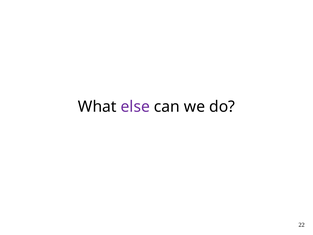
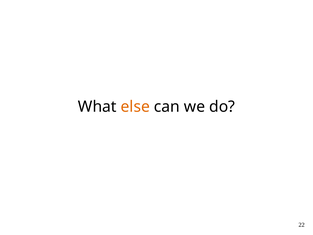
else colour: purple -> orange (135, 107)
